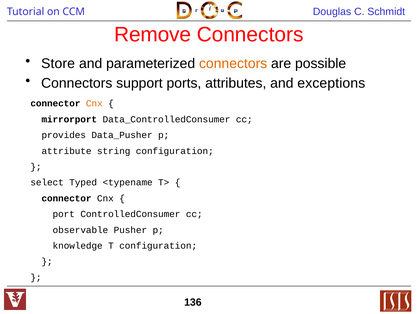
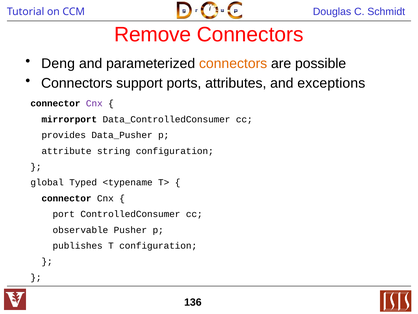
Store: Store -> Deng (58, 63)
Cnx colour: orange -> purple (94, 103)
select: select -> global (47, 182)
knowledge: knowledge -> publishes (78, 245)
